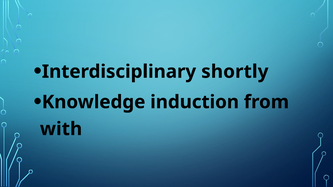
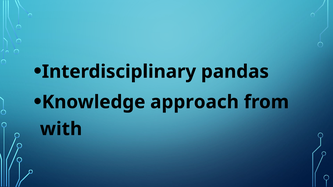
shortly: shortly -> pandas (235, 72)
induction: induction -> approach (195, 102)
